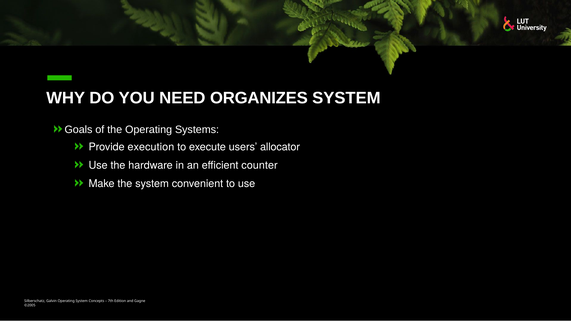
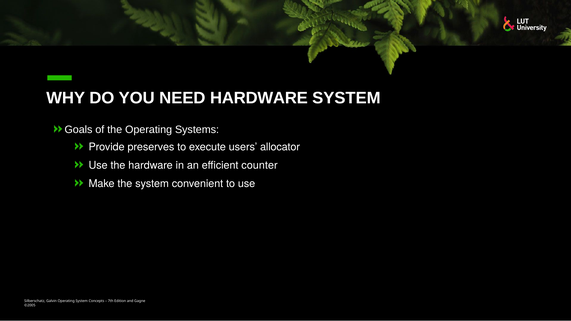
NEED ORGANIZES: ORGANIZES -> HARDWARE (259, 98)
execution: execution -> preserves (151, 147)
